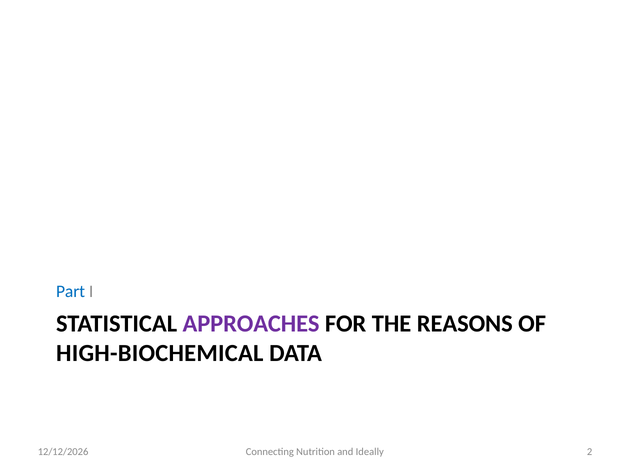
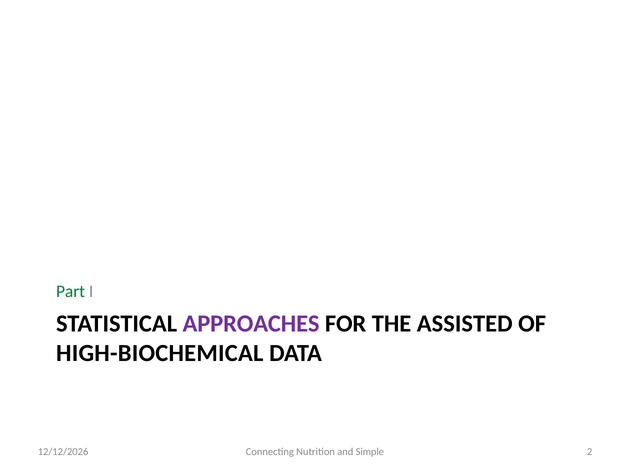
Part colour: blue -> green (71, 291)
REASONS: REASONS -> ASSISTED (465, 323)
Ideally: Ideally -> Simple (370, 451)
